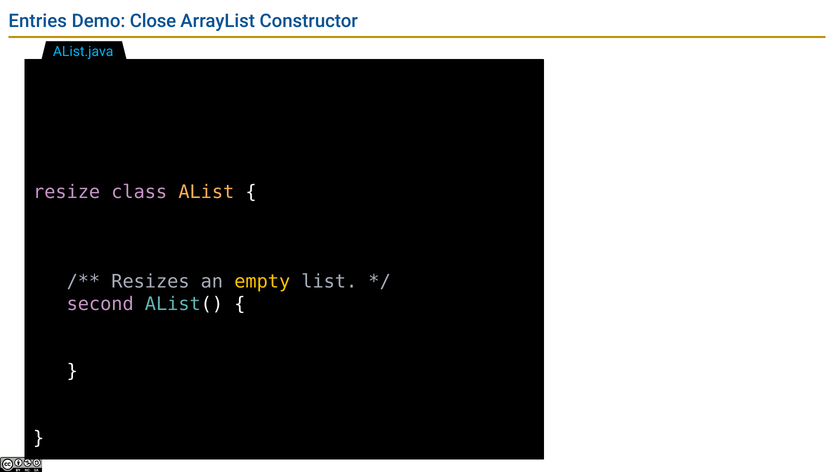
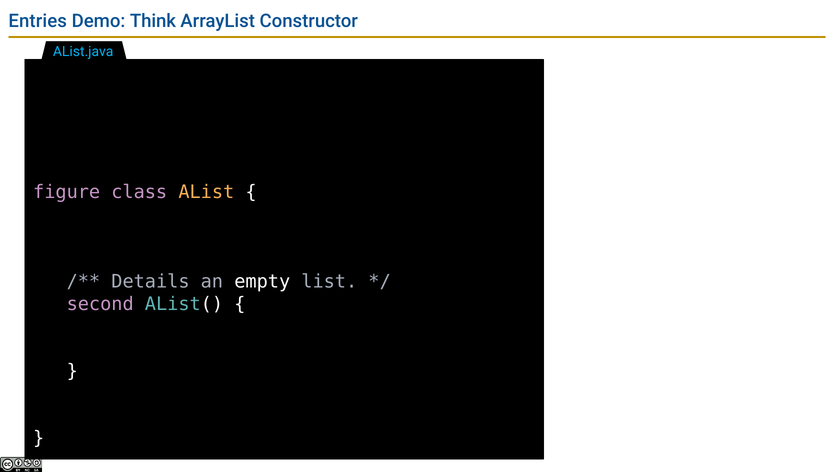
Close: Close -> Think (153, 21)
resize: resize -> figure (67, 192)
Resizes: Resizes -> Details (150, 281)
empty colour: yellow -> white (262, 281)
